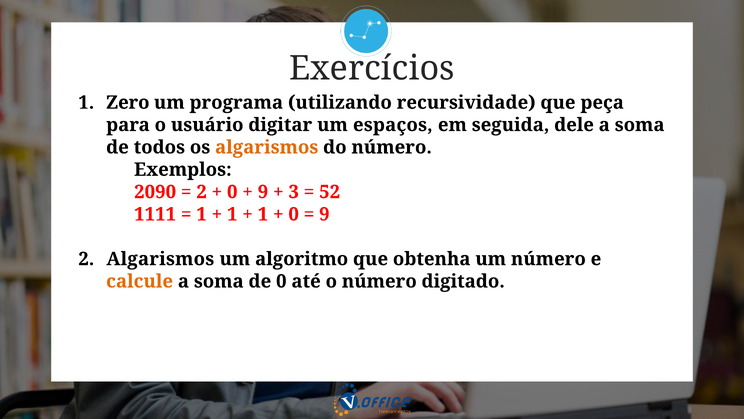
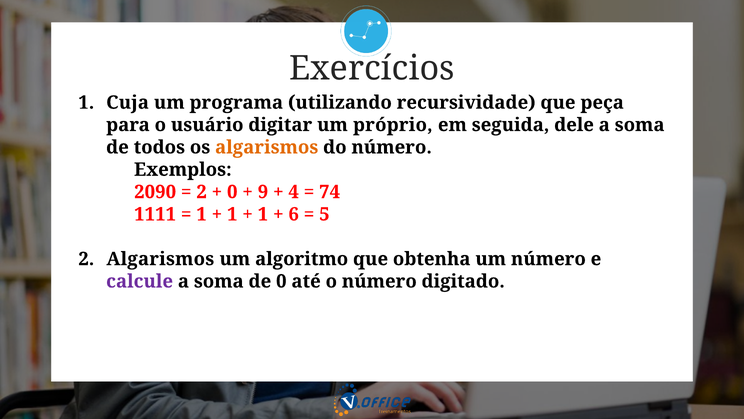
Zero: Zero -> Cuja (128, 102)
espaços: espaços -> próprio (393, 125)
3: 3 -> 4 (294, 192)
52: 52 -> 74 (330, 192)
0: 0 -> 6 (294, 214)
9: 9 -> 5 (324, 214)
calcule colour: orange -> purple (140, 281)
